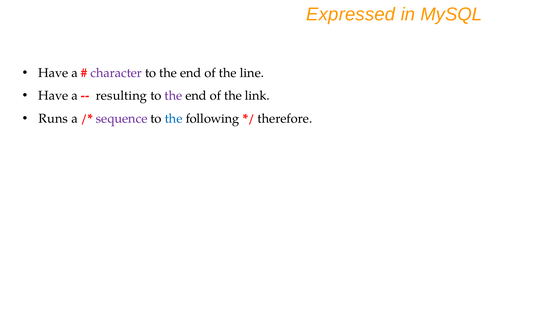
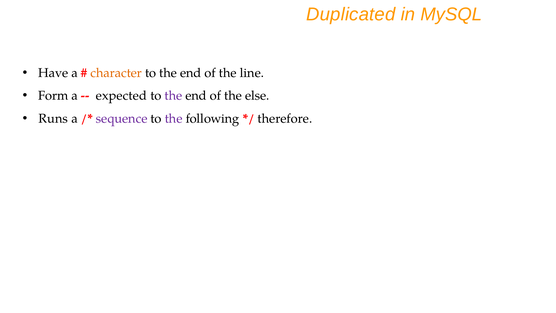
Expressed: Expressed -> Duplicated (351, 14)
character colour: purple -> orange (116, 73)
Have: Have -> Form (53, 96)
resulting: resulting -> expected (121, 96)
link: link -> else (257, 96)
the colour: blue -> purple (174, 119)
